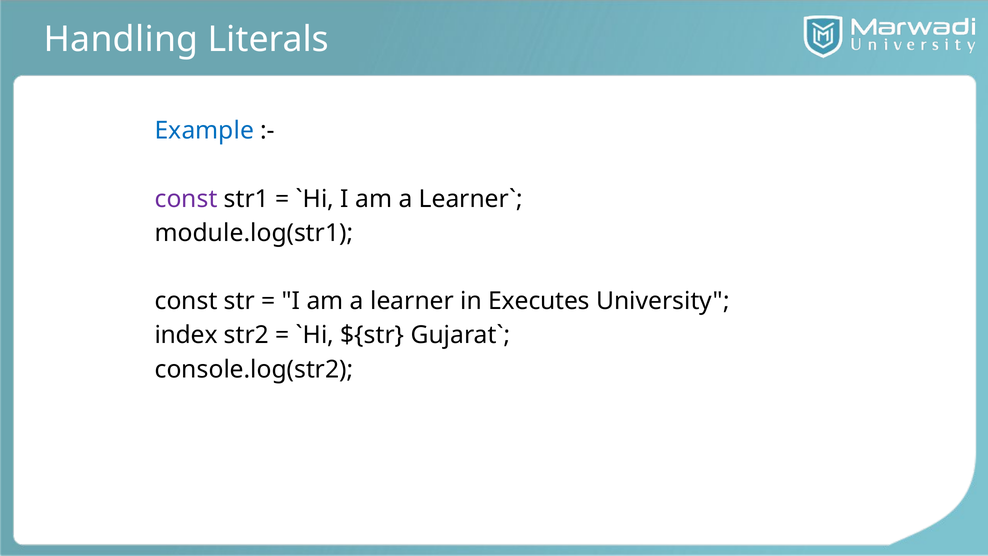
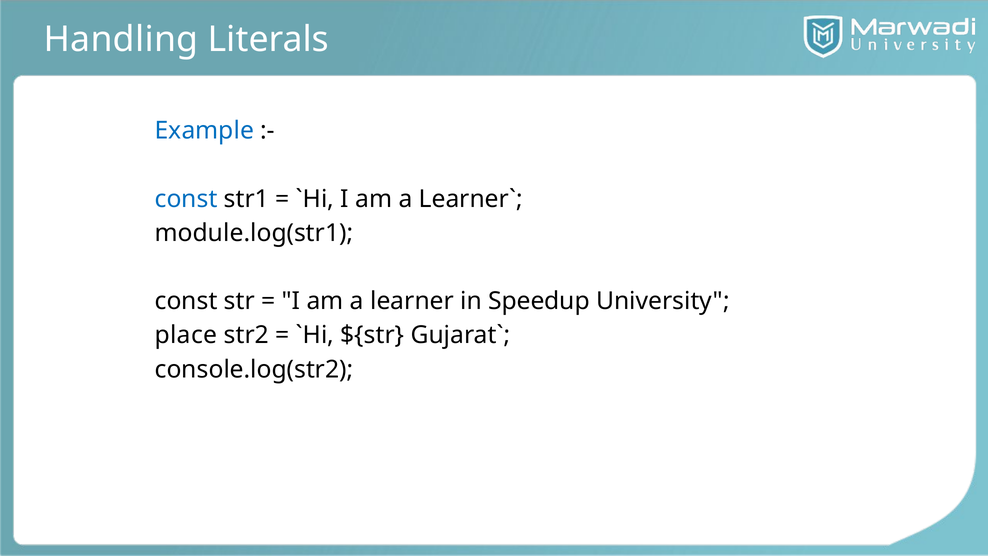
const colour: purple -> blue (186, 199)
Executes: Executes -> Speedup (539, 301)
index: index -> place (186, 335)
